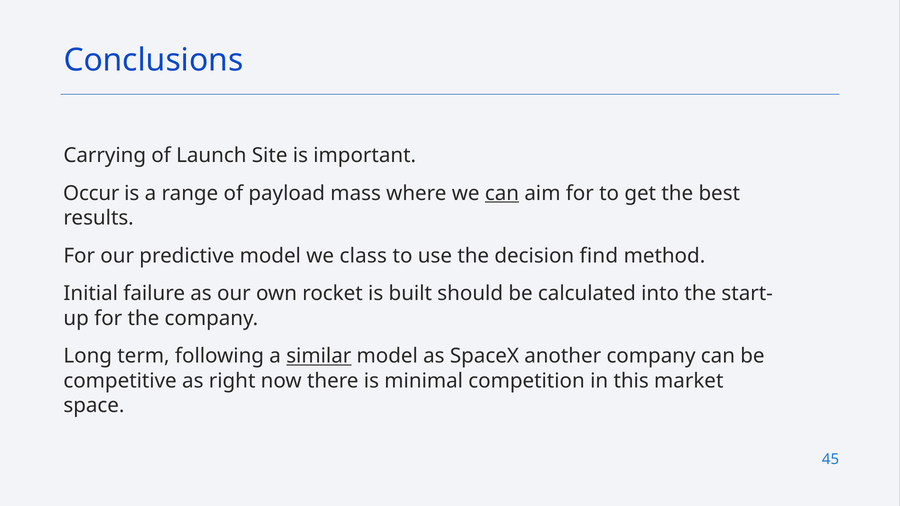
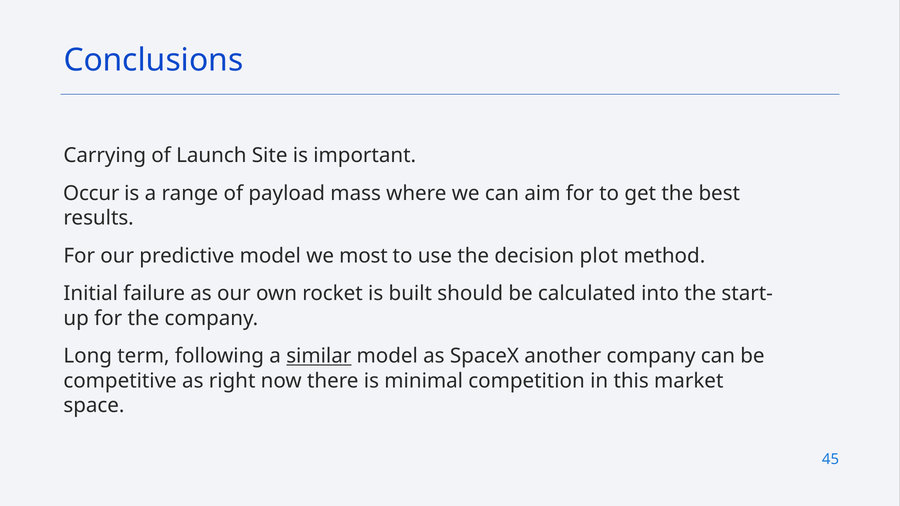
can underline: present -> none (502, 193)
class: class -> most (363, 256)
find: find -> plot (599, 256)
